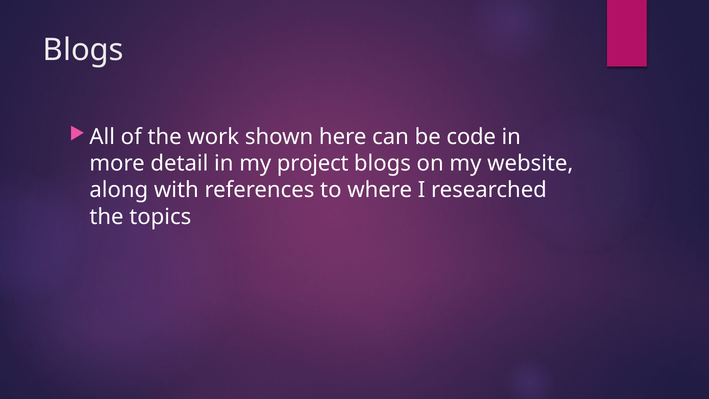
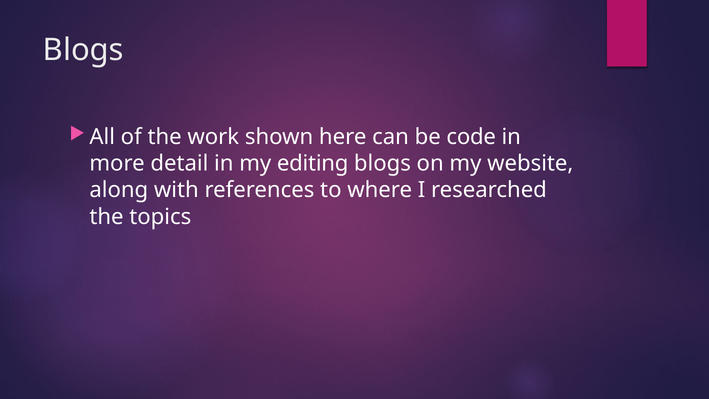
project: project -> editing (313, 163)
